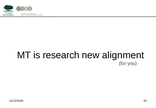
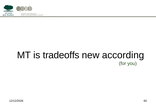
research: research -> tradeoffs (61, 55)
alignment: alignment -> according (123, 55)
